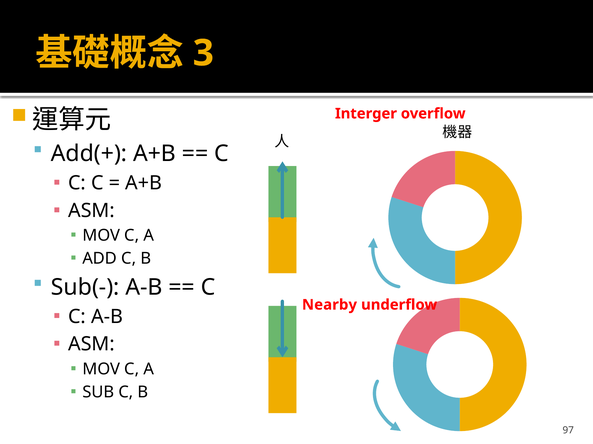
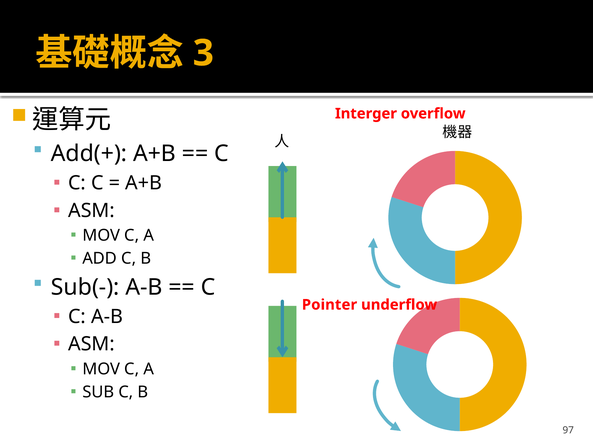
Nearby: Nearby -> Pointer (329, 305)
